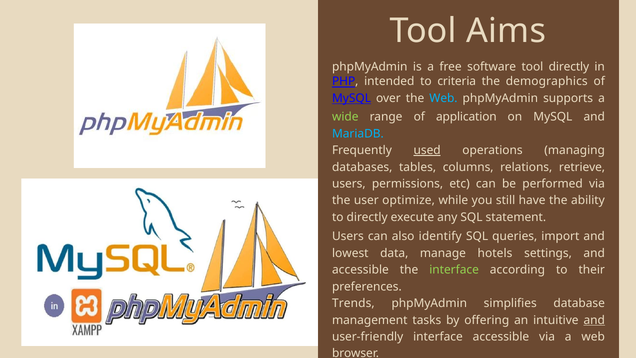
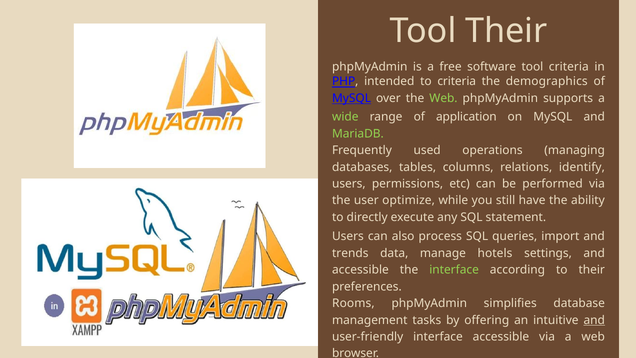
Tool Aims: Aims -> Their (506, 31)
tool directly: directly -> criteria (569, 67)
Web colour: light blue -> light green (443, 98)
MariaDB colour: light blue -> light green (358, 134)
used underline: present -> none (427, 150)
retrieve: retrieve -> identify (582, 167)
identify: identify -> process (440, 236)
lowest: lowest -> trends (350, 253)
Trends: Trends -> Rooms (353, 303)
